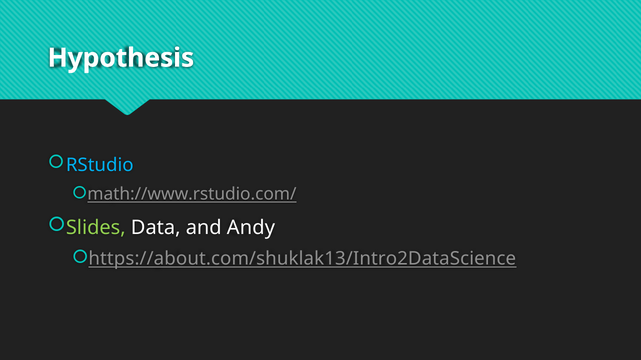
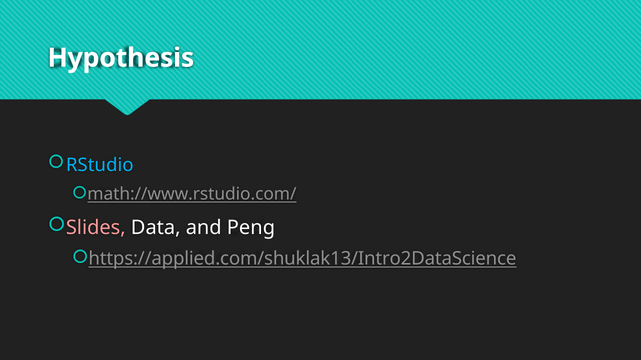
Slides colour: light green -> pink (96, 228)
Andy: Andy -> Peng (251, 228)
https://about.com/shuklak13/Intro2DataScience: https://about.com/shuklak13/Intro2DataScience -> https://applied.com/shuklak13/Intro2DataScience (302, 259)
